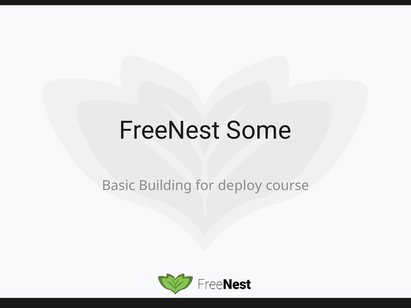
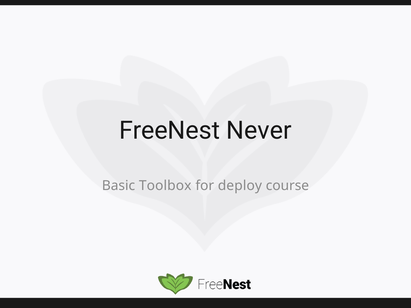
Some: Some -> Never (259, 131)
Building: Building -> Toolbox (165, 186)
